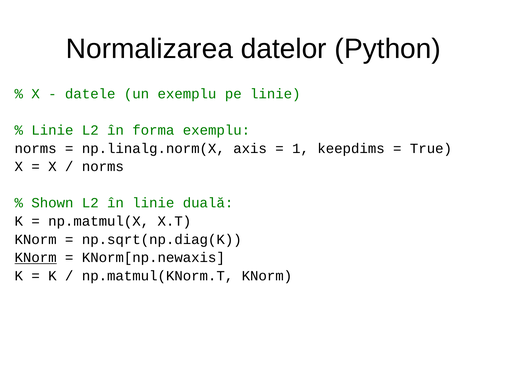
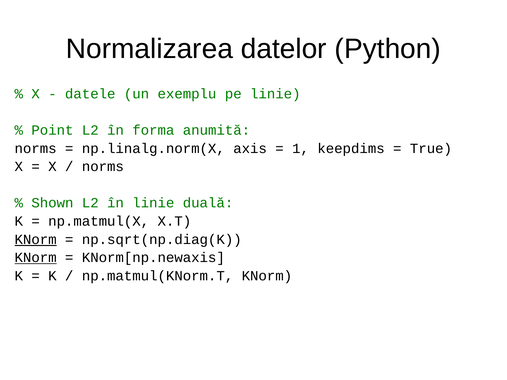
Linie: Linie -> Point (52, 130)
forma exemplu: exemplu -> anumită (216, 130)
KNorm underline: none -> present (36, 240)
